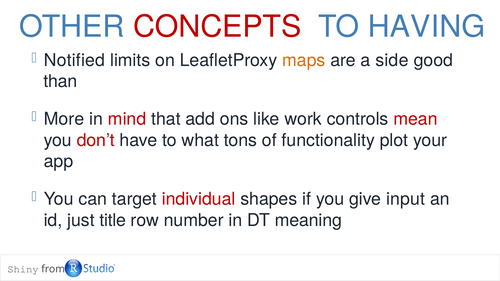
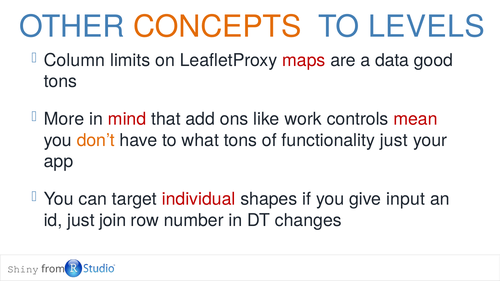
CONCEPTS colour: red -> orange (217, 27)
HAVING: HAVING -> LEVELS (426, 27)
Notified: Notified -> Column (74, 60)
maps colour: orange -> red (304, 60)
side: side -> data (392, 60)
than: than -> tons (60, 81)
don’t colour: red -> orange (96, 140)
functionality plot: plot -> just (394, 140)
title: title -> join (113, 220)
meaning: meaning -> changes (308, 220)
